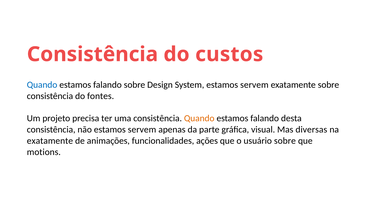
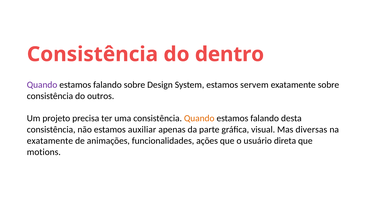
custos: custos -> dentro (229, 54)
Quando colour: blue -> purple (42, 85)
fontes: fontes -> outros (101, 96)
não estamos servem: servem -> auxiliar (142, 130)
usuário sobre: sobre -> direta (285, 141)
